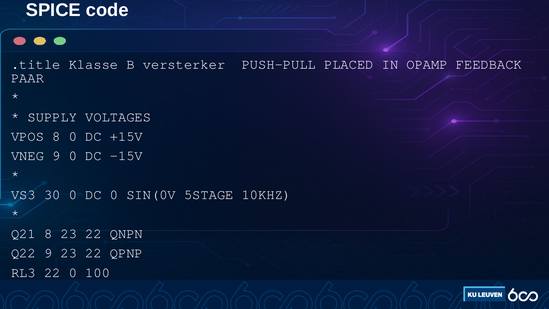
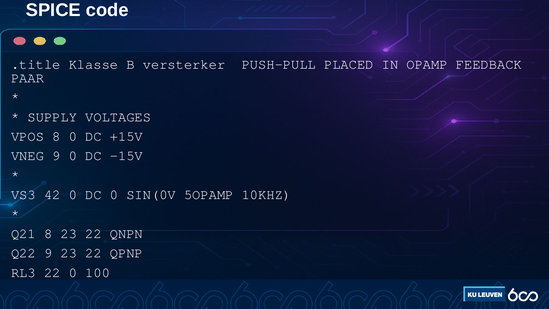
30: 30 -> 42 (52, 195)
5STAGE: 5STAGE -> 5OPAMP (209, 195)
